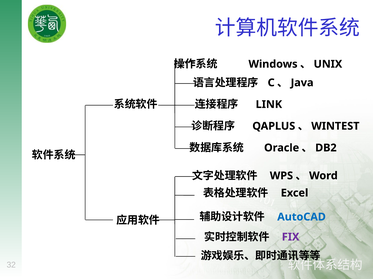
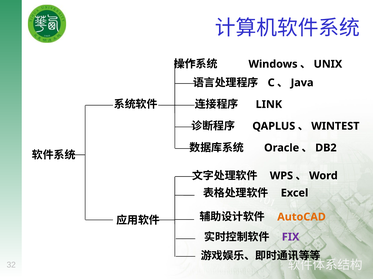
AutoCAD colour: blue -> orange (302, 217)
